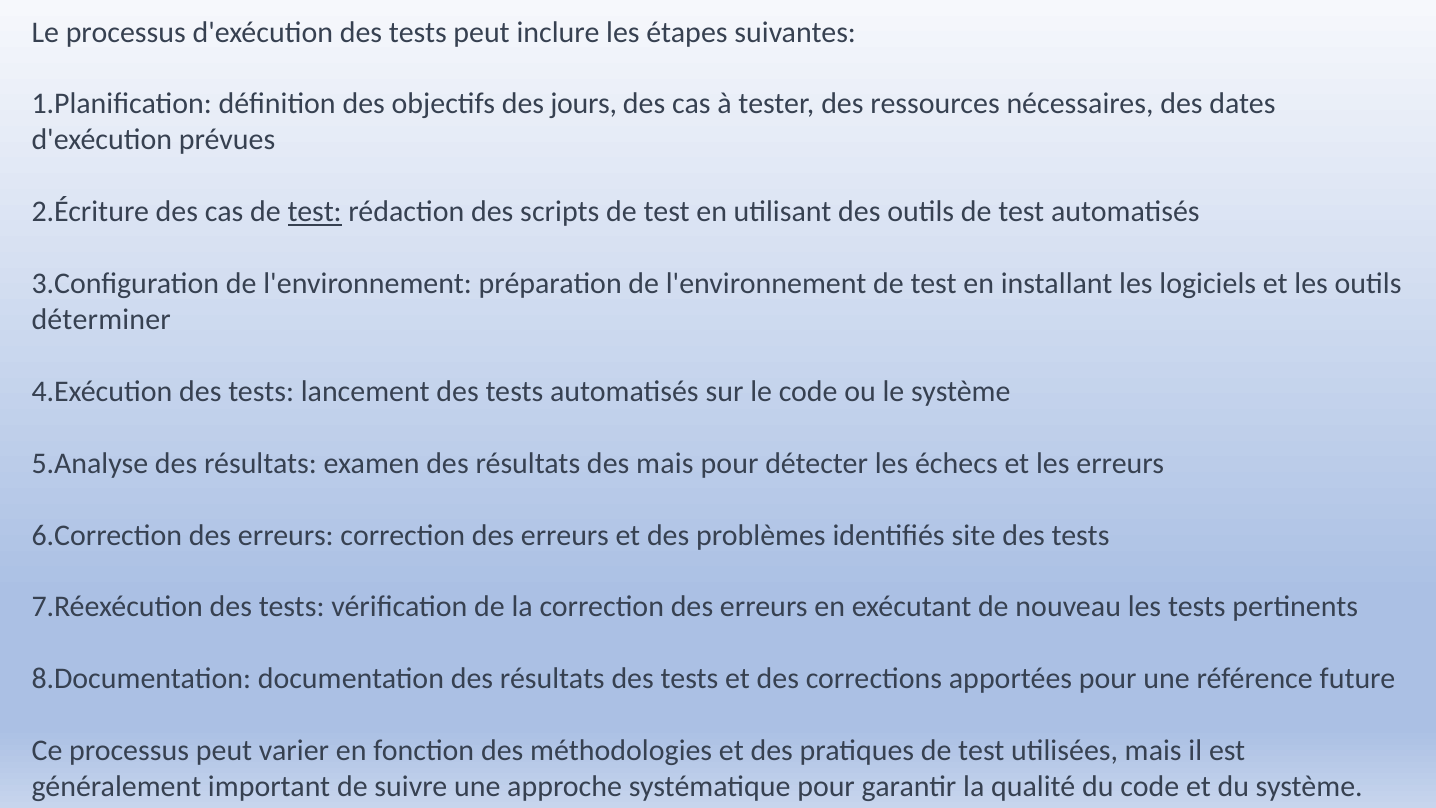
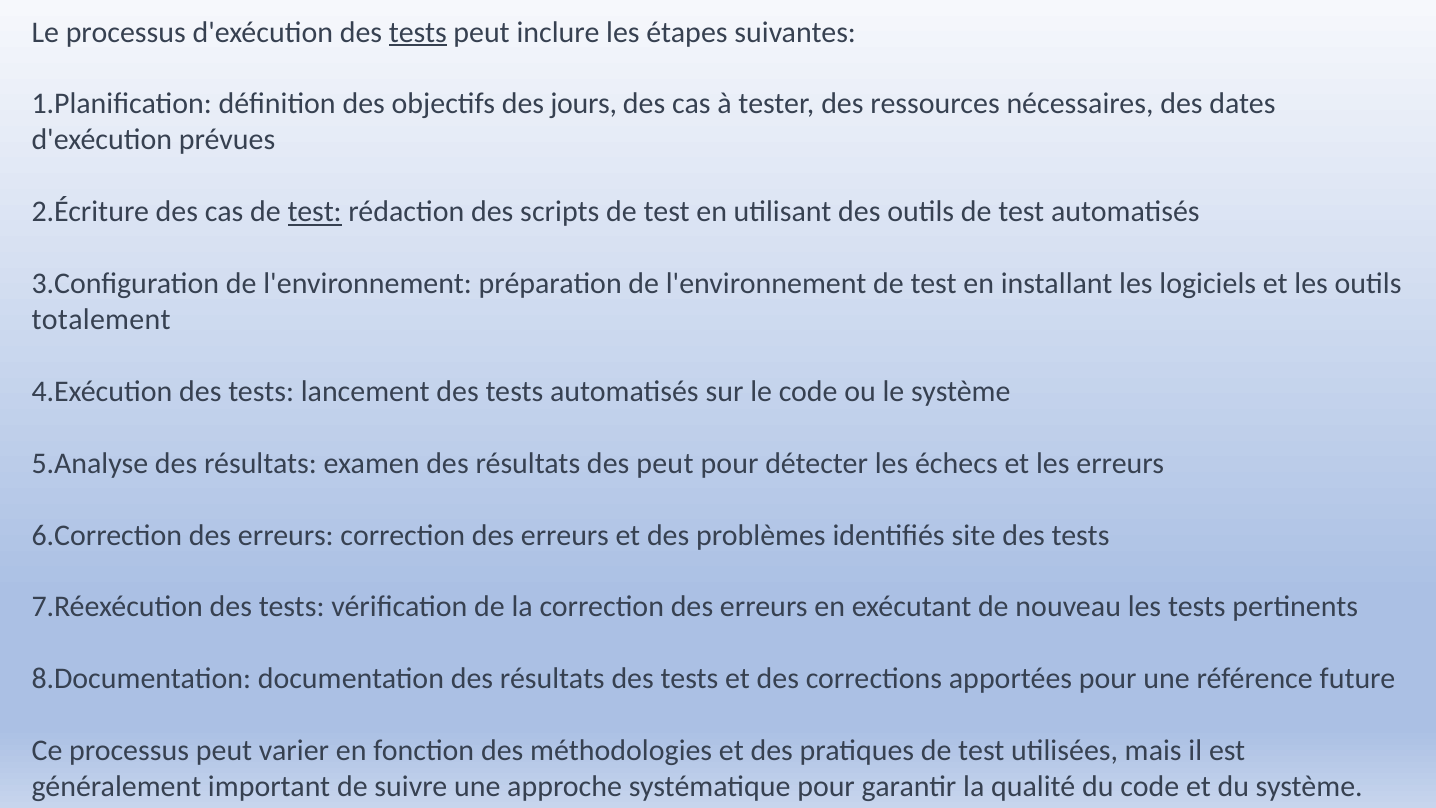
tests underline: none -> present (418, 32)
déterminer: déterminer -> totalement (101, 320)
des mais: mais -> peut (665, 463)
